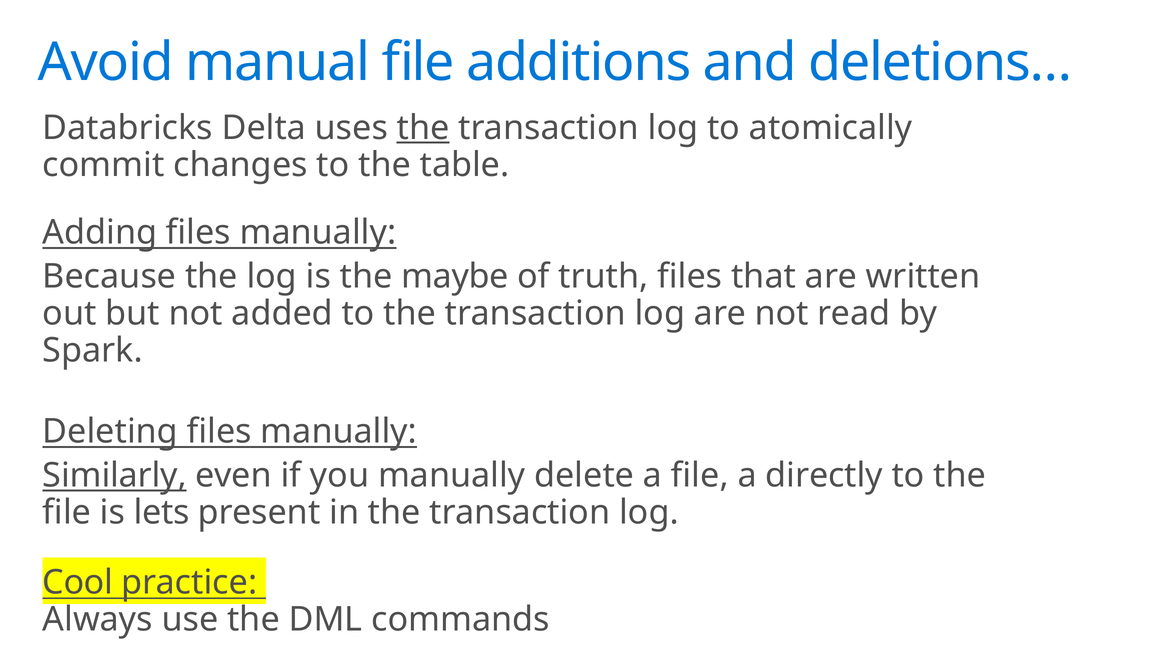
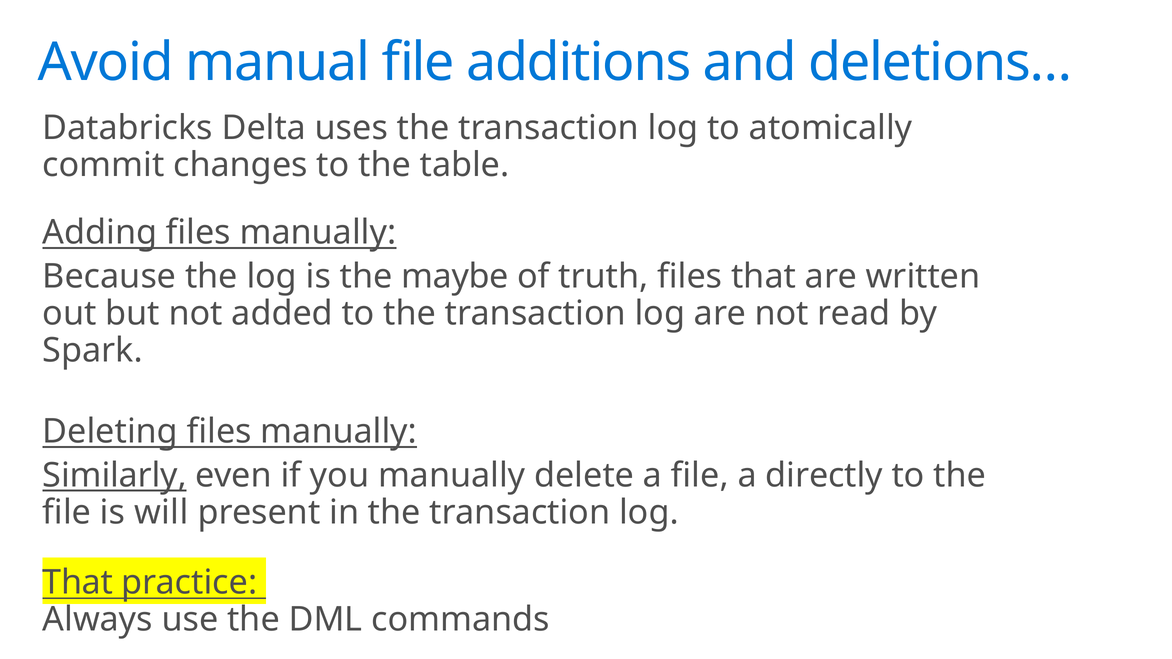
the underline: present -> none (423, 128)
lets: lets -> will (161, 513)
Cool: Cool -> That (78, 583)
